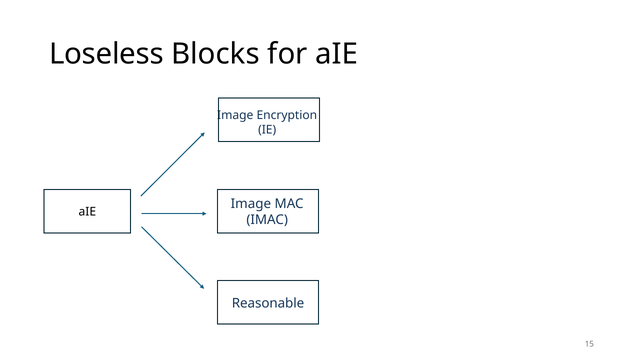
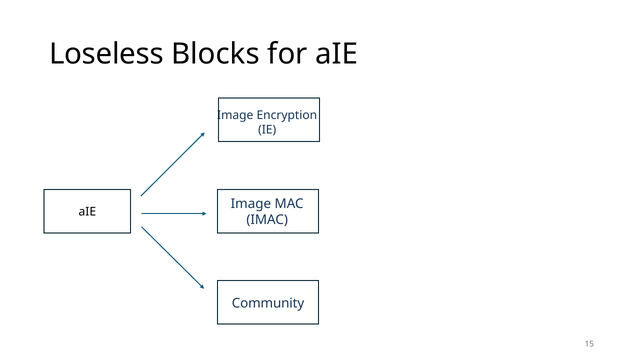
Reasonable: Reasonable -> Community (268, 304)
